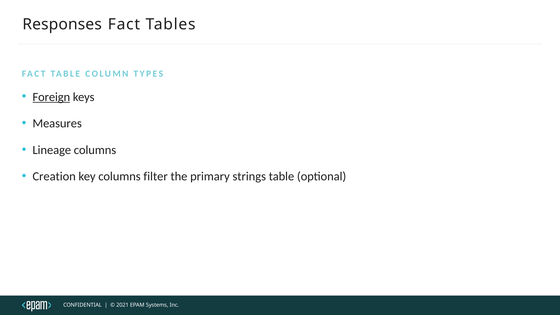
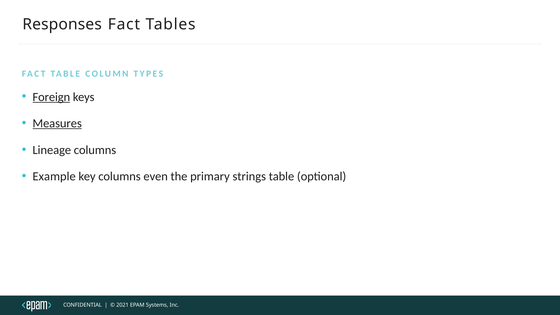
Measures underline: none -> present (57, 123)
Creation: Creation -> Example (54, 176)
filter: filter -> even (156, 176)
